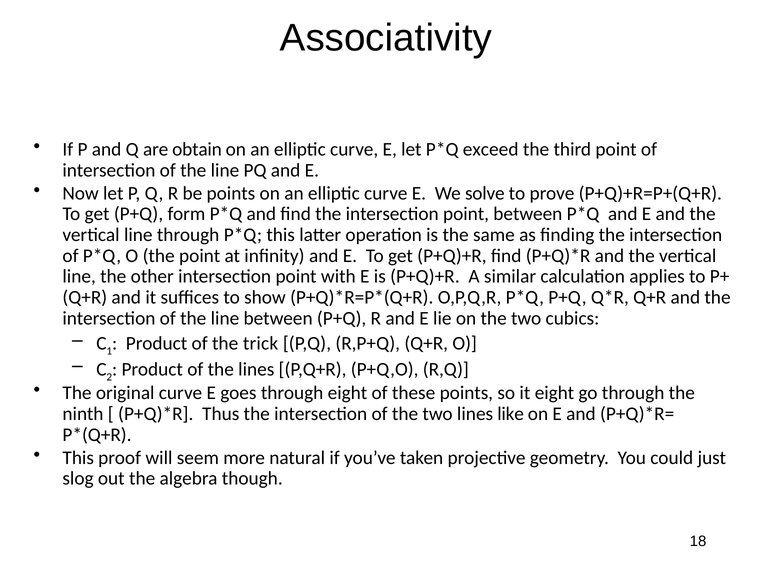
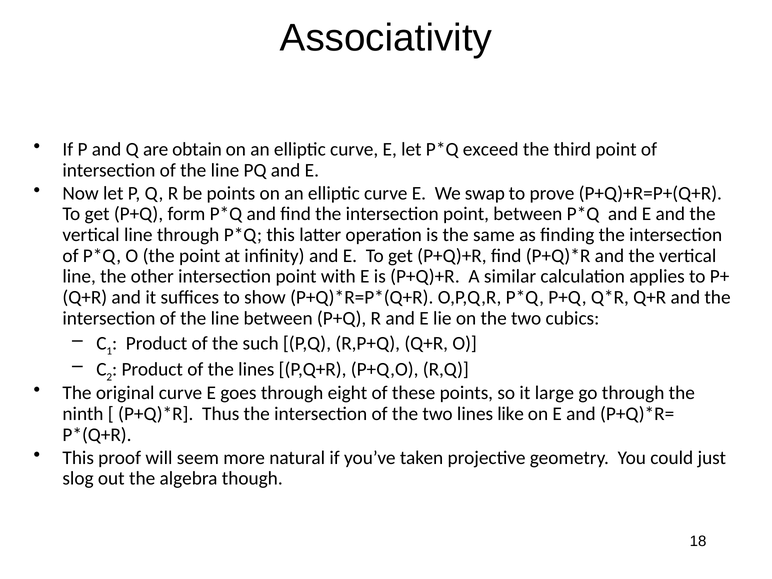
solve: solve -> swap (485, 193)
trick: trick -> such (261, 344)
it eight: eight -> large (554, 393)
